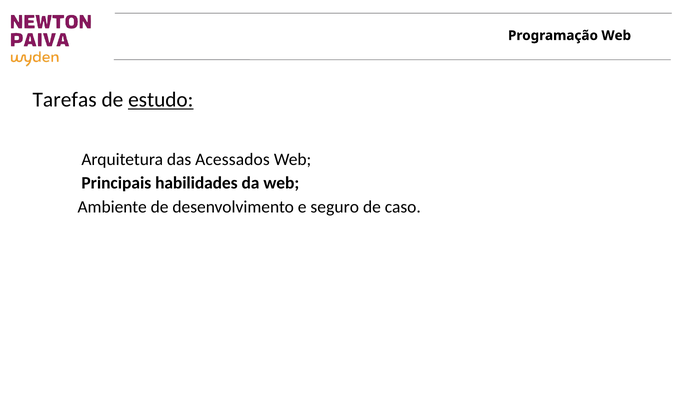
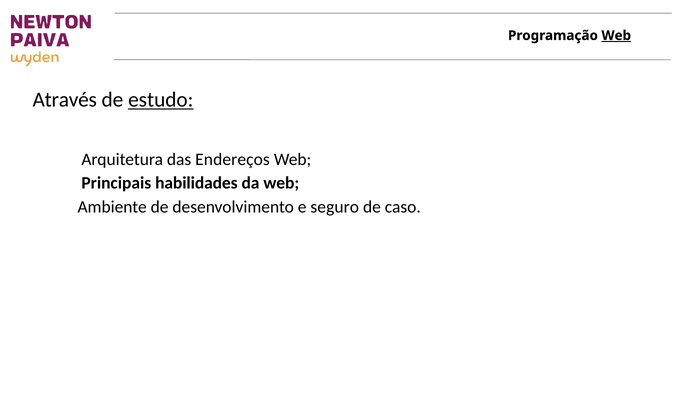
Web underline: none -> present (616, 36)
Tarefas: Tarefas -> Através (65, 100)
Acessados: Acessados -> Endereços (233, 159)
